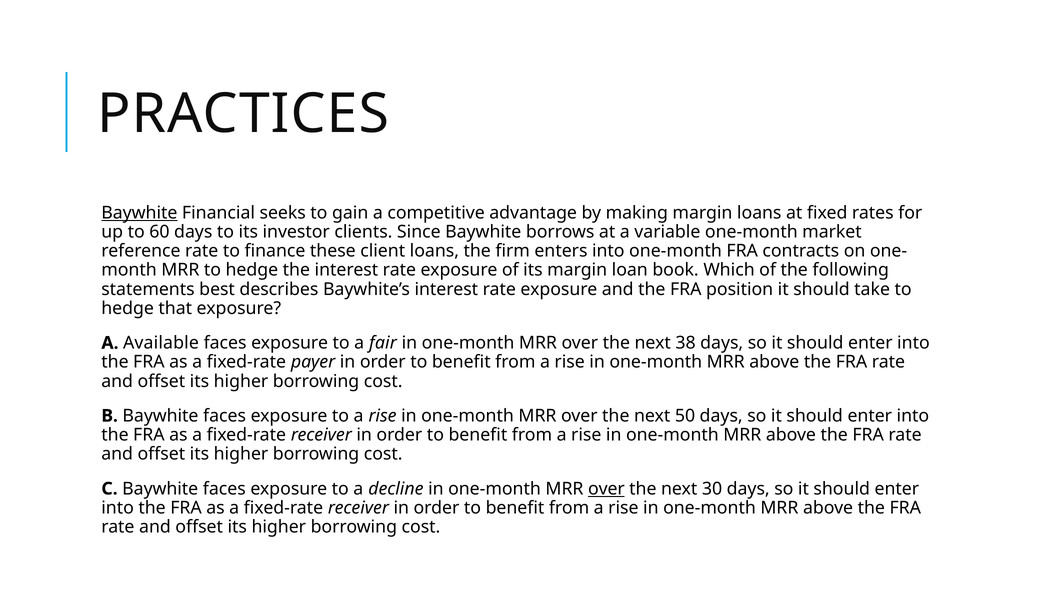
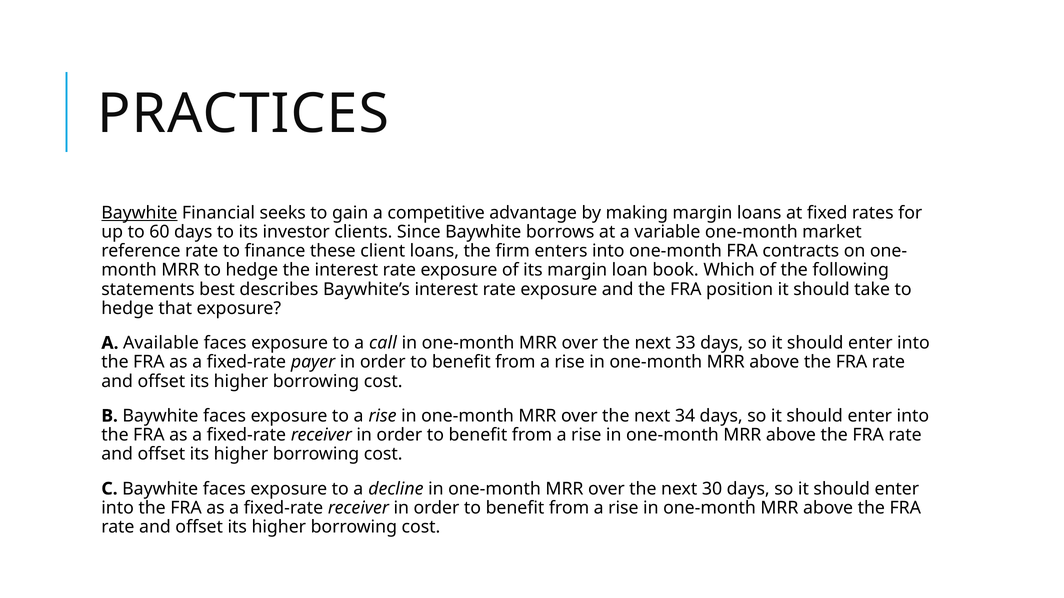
fair: fair -> call (383, 343)
38: 38 -> 33 (686, 343)
50: 50 -> 34 (685, 416)
over underline: present -> none (606, 489)
